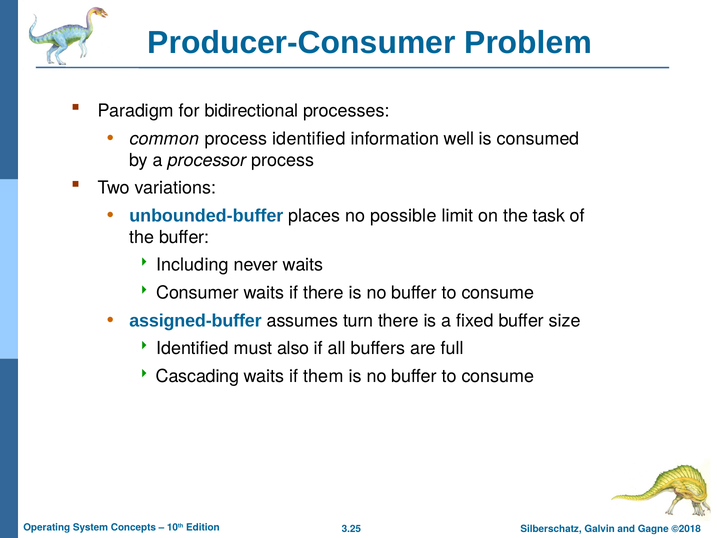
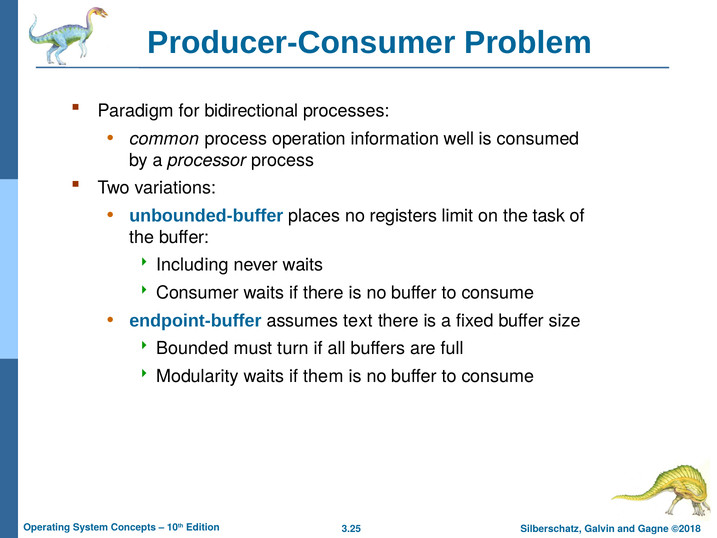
process identified: identified -> operation (309, 139)
possible: possible -> registers (403, 216)
assigned-buffer: assigned-buffer -> endpoint-buffer (195, 320)
turn: turn -> text (358, 320)
Identified: Identified -> Bounded (192, 348)
also: also -> turn (293, 348)
Cascading: Cascading -> Modularity (197, 376)
